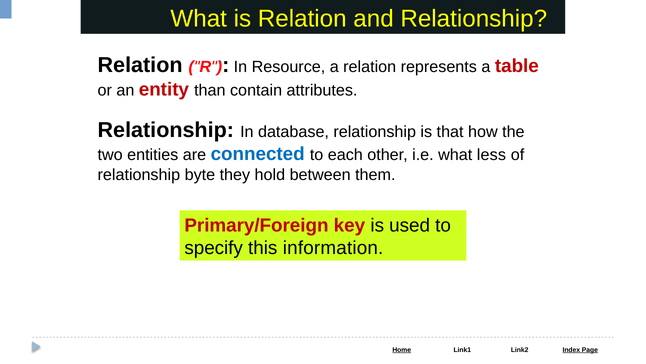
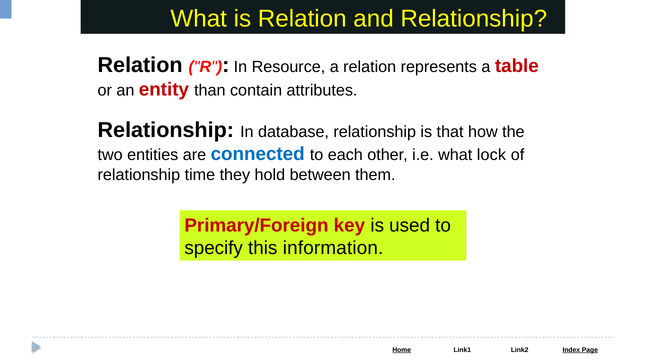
less: less -> lock (491, 155)
byte: byte -> time (200, 175)
